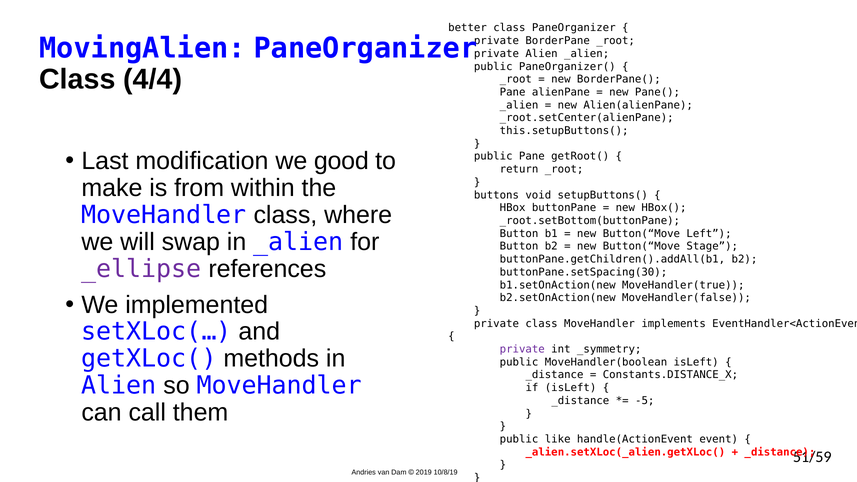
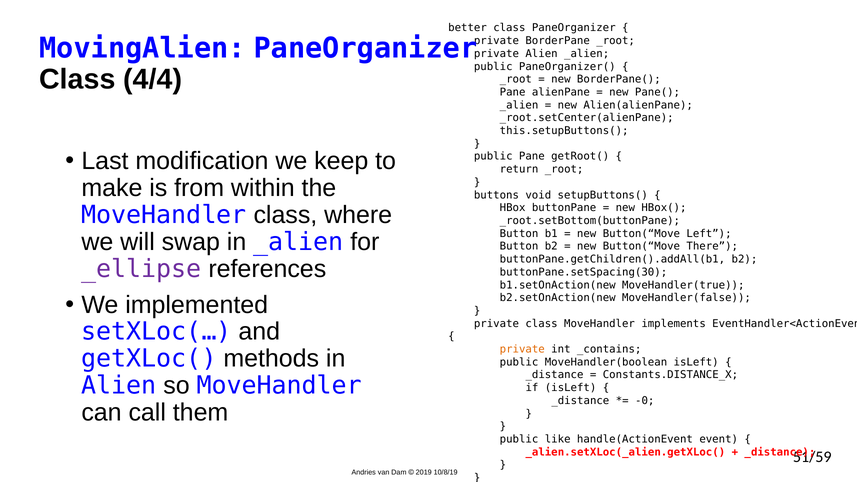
good: good -> keep (341, 161)
Stage: Stage -> There (712, 246)
private colour: purple -> orange (522, 349)
_symmetry: _symmetry -> _contains (609, 349)
-5: -5 -> -0 (645, 401)
